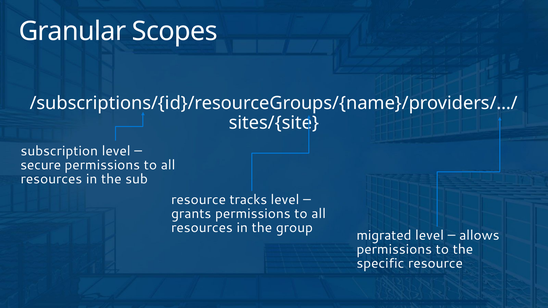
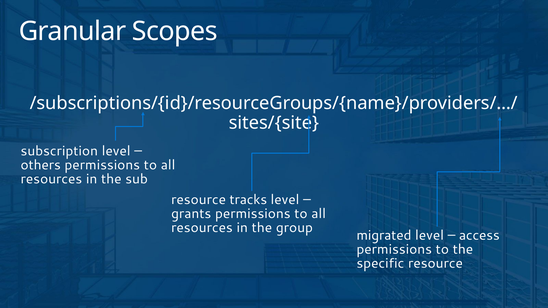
secure: secure -> others (41, 165)
allows: allows -> access (479, 236)
